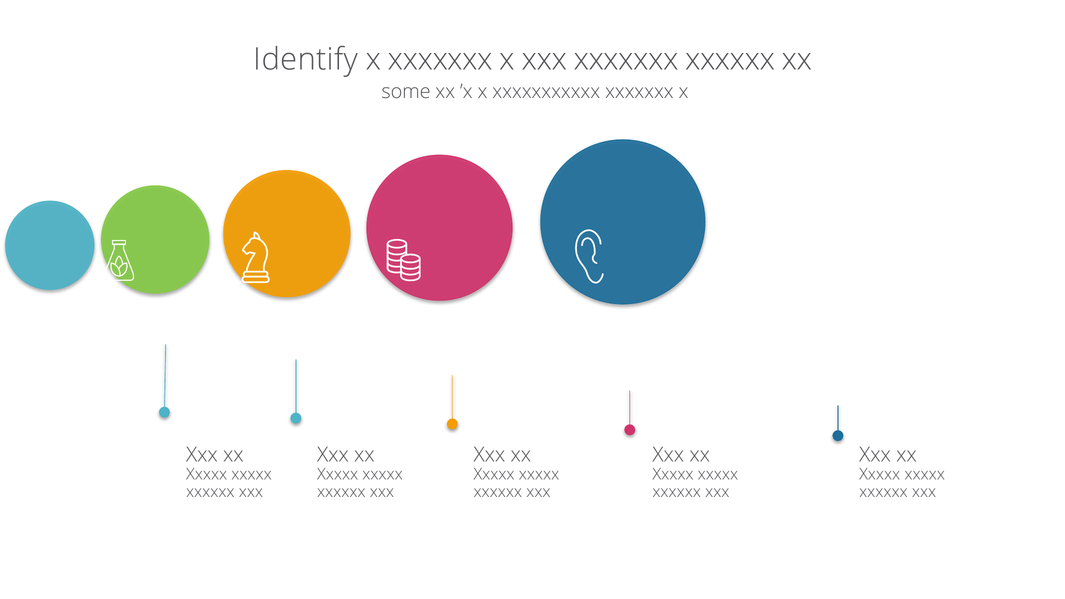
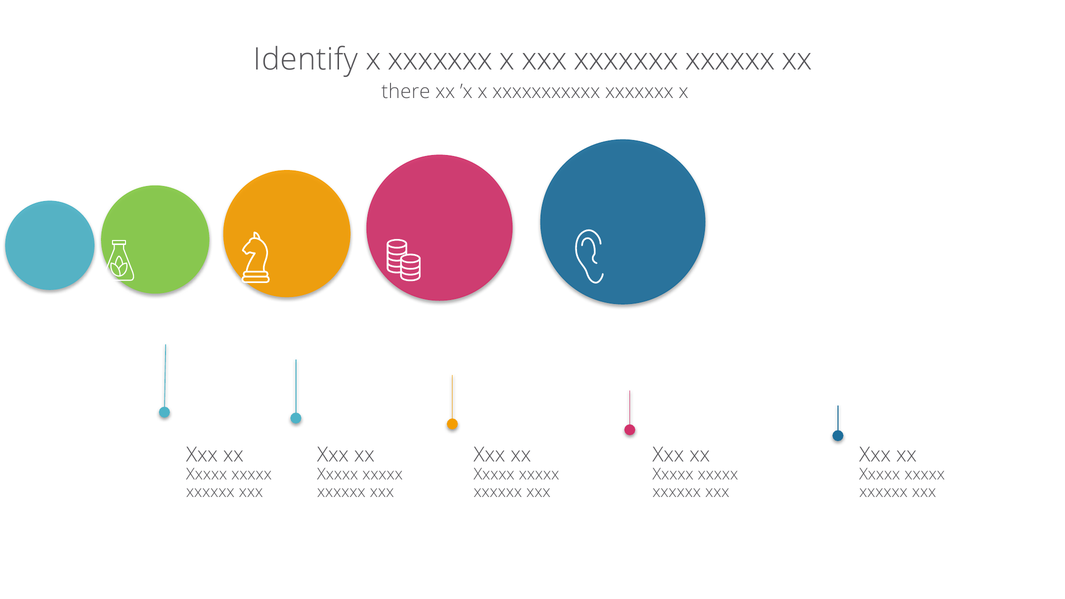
some: some -> there (406, 91)
